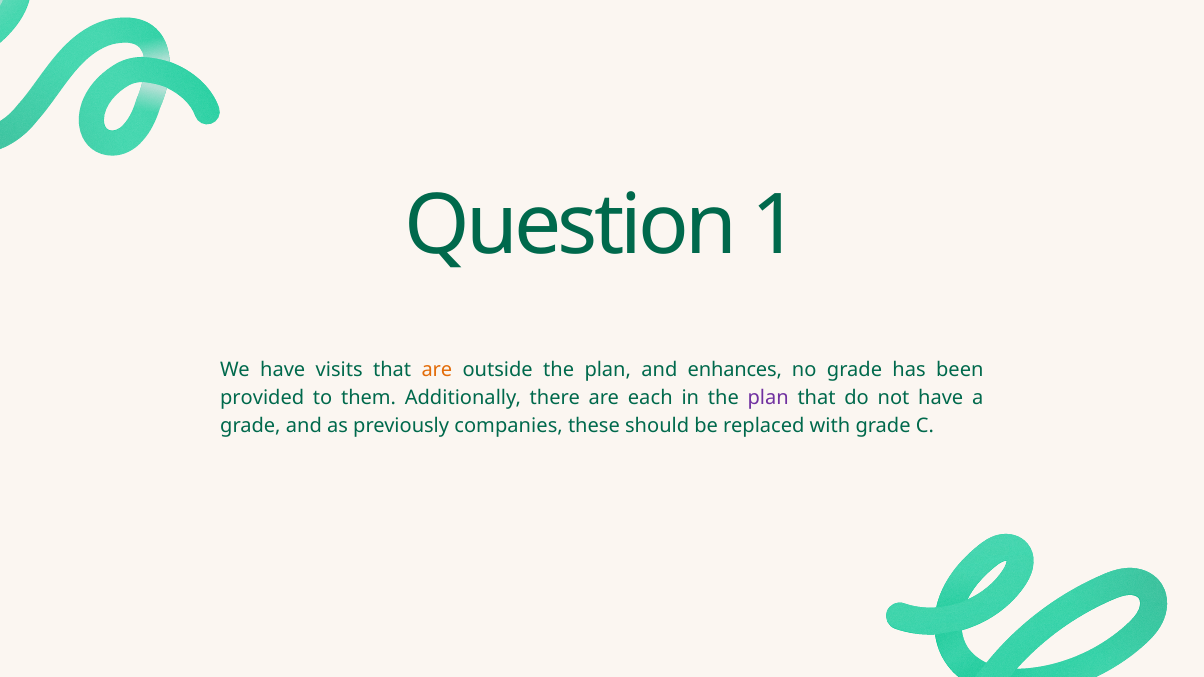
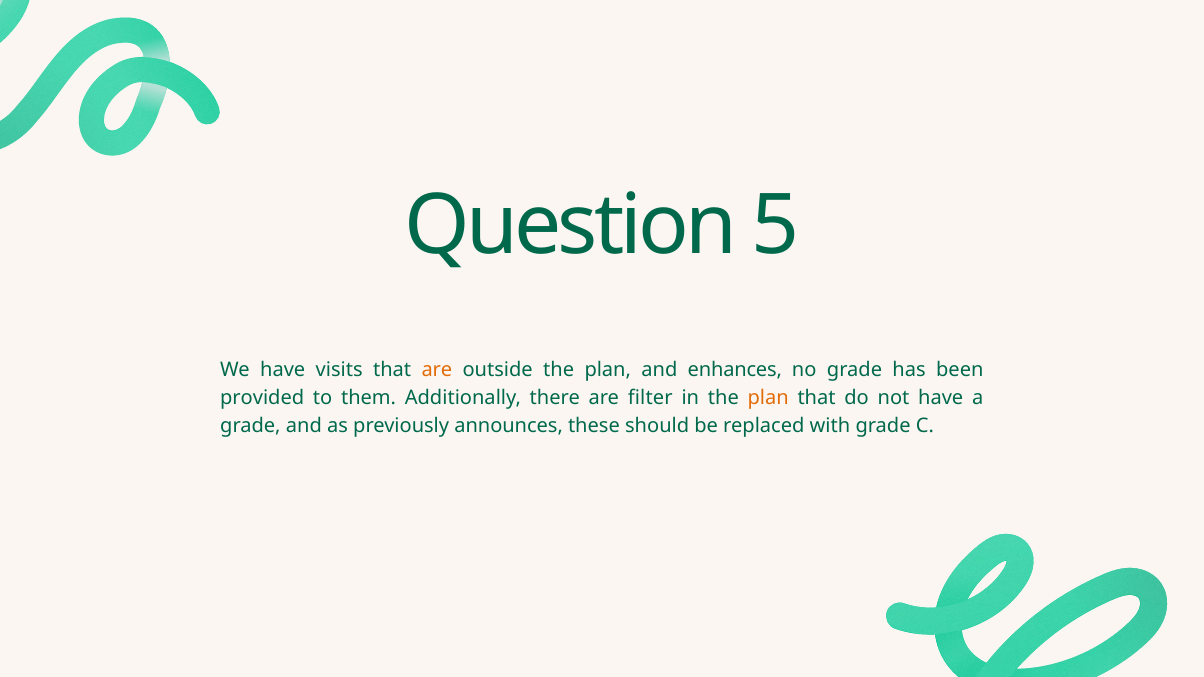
1: 1 -> 5 (775, 226)
each: each -> filter (650, 398)
plan colour: purple -> orange (768, 398)
companies: companies -> announces (509, 426)
